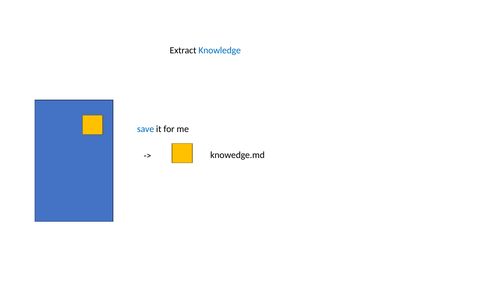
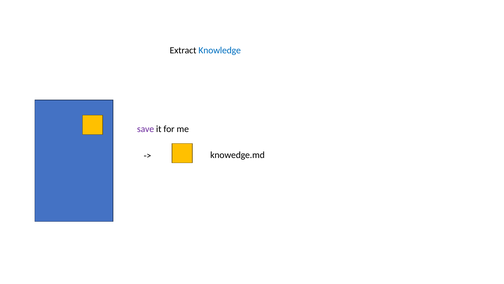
save colour: blue -> purple (146, 129)
